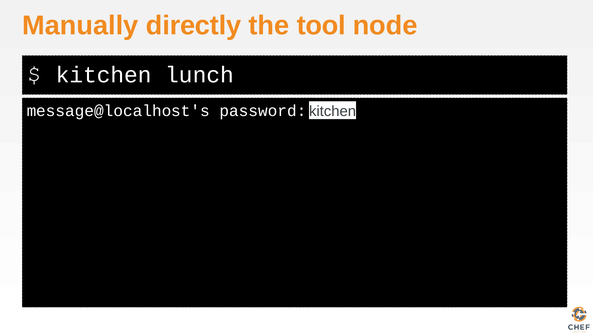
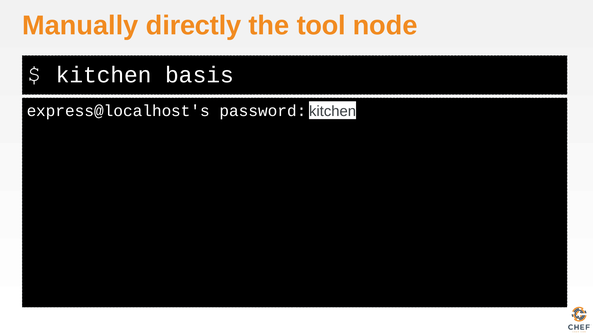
lunch: lunch -> basis (200, 75)
message@localhost's: message@localhost's -> express@localhost's (118, 111)
